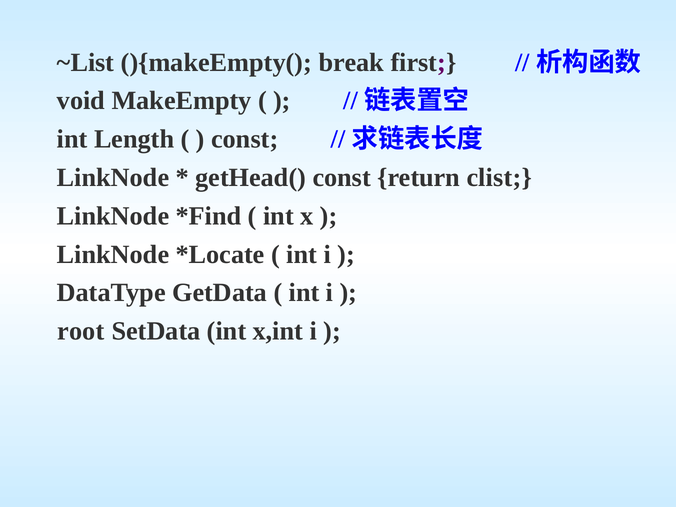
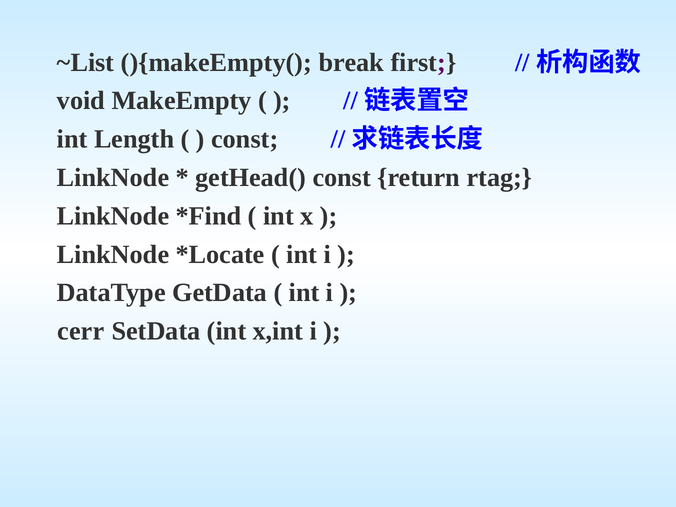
clist: clist -> rtag (500, 178)
root: root -> cerr (81, 331)
